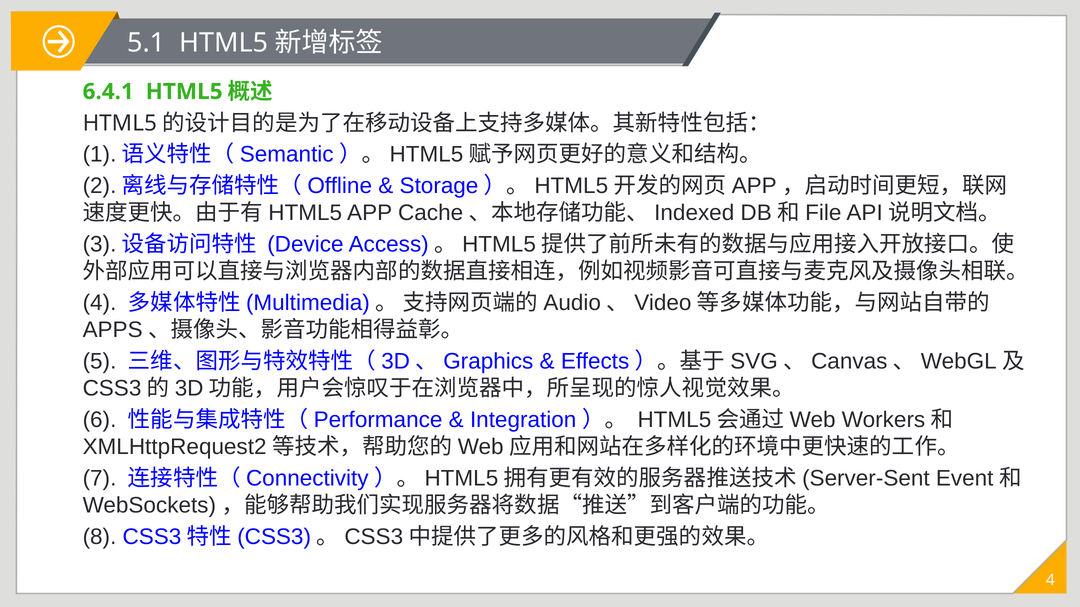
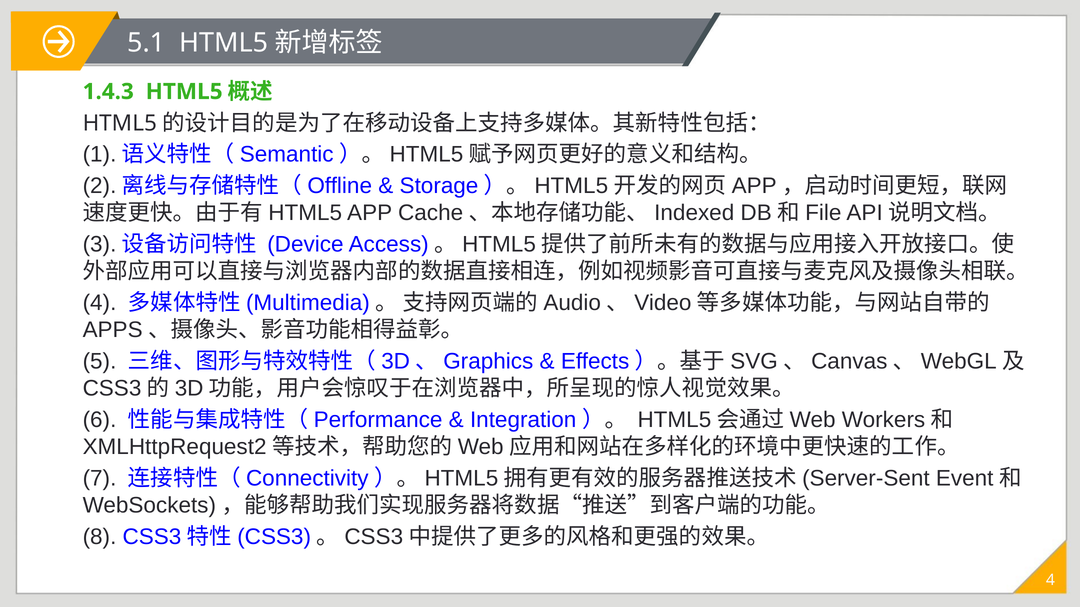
6.4.1: 6.4.1 -> 1.4.3 (108, 92)
